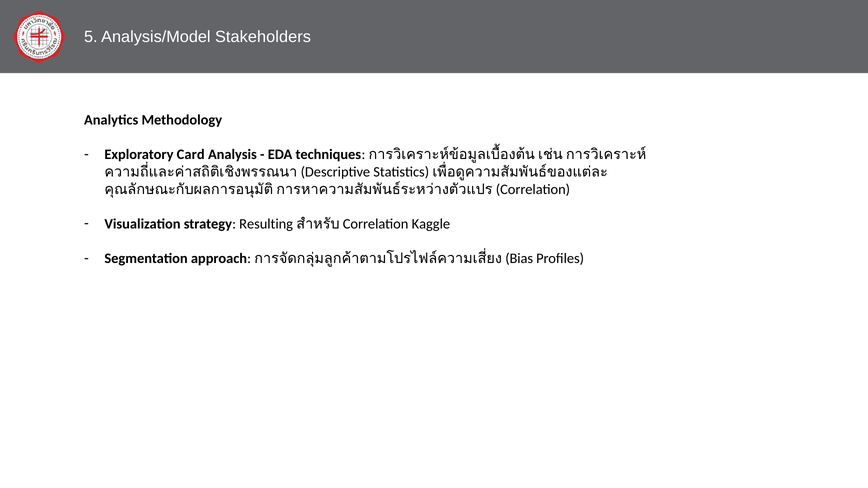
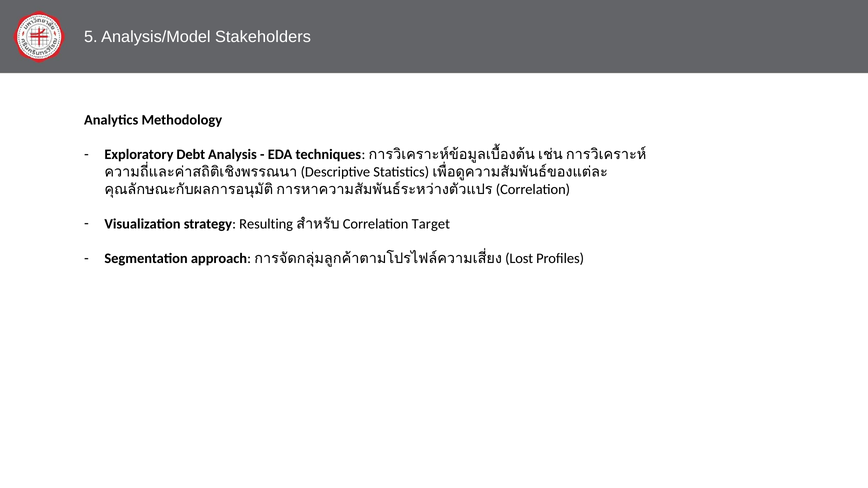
Card: Card -> Debt (191, 155)
Kaggle: Kaggle -> Target (431, 224)
Bias: Bias -> Lost (519, 259)
